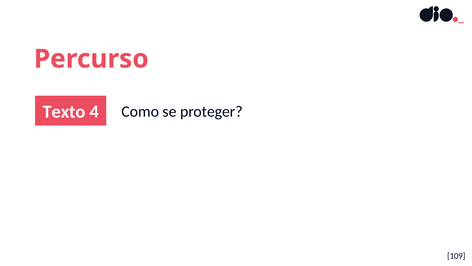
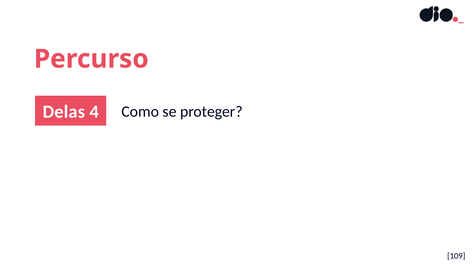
Texto: Texto -> Delas (64, 112)
